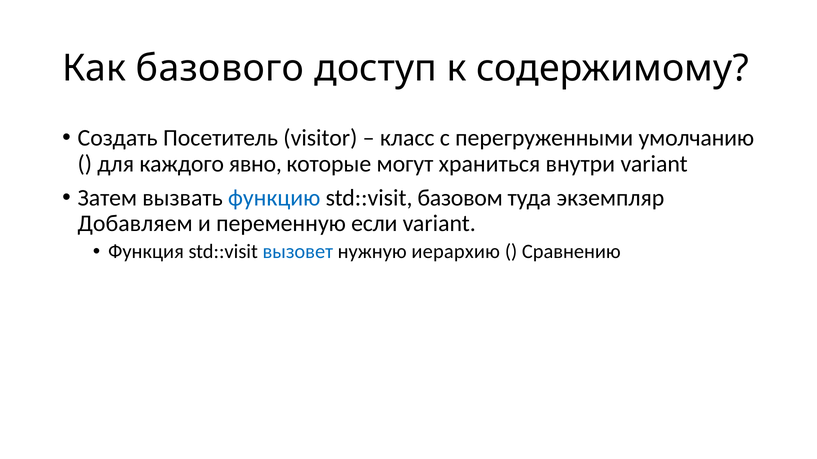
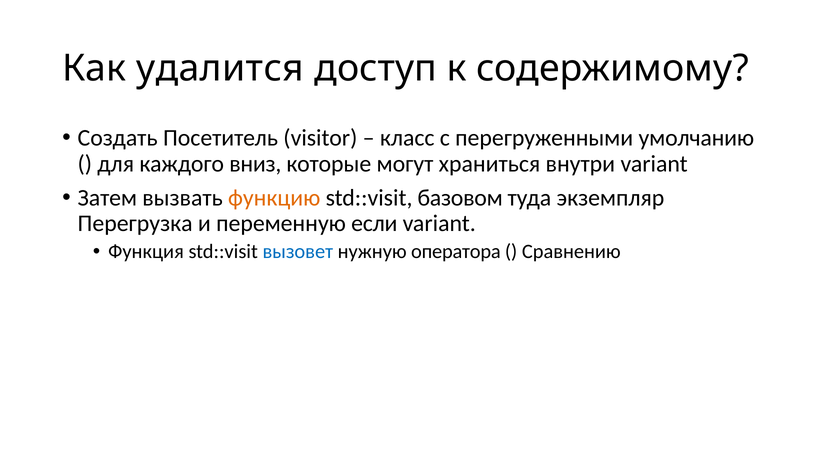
базового: базового -> удалится (220, 69)
явно: явно -> вниз (255, 164)
функцию colour: blue -> orange (274, 198)
Добавляем: Добавляем -> Перегрузка (135, 224)
иерархию: иерархию -> оператора (456, 252)
